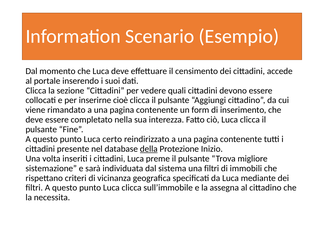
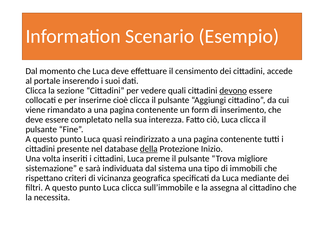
devono underline: none -> present (233, 91)
certo: certo -> quasi (112, 139)
una filtri: filtri -> tipo (212, 168)
